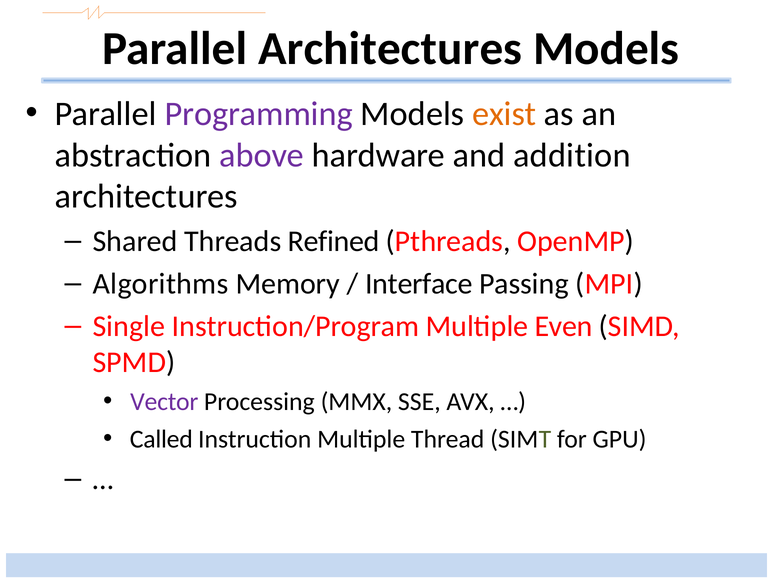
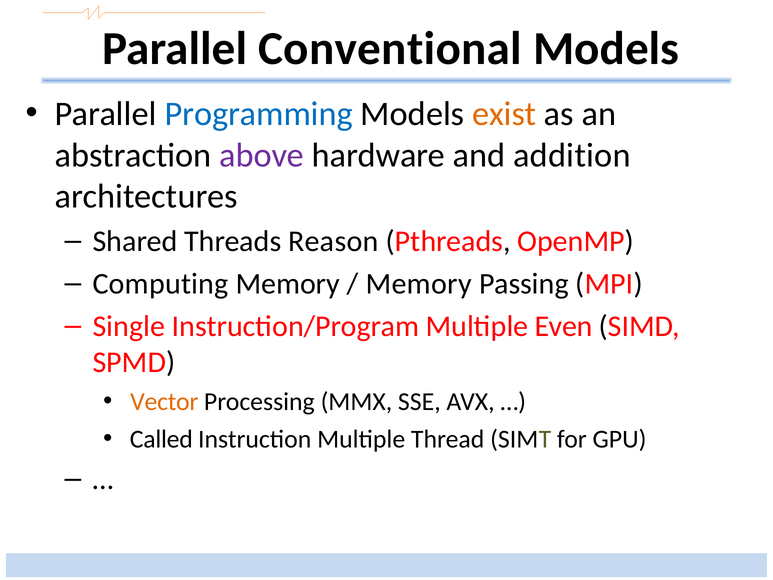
Parallel Architectures: Architectures -> Conventional (390, 49)
Programming colour: purple -> blue (259, 114)
Refined: Refined -> Reason (333, 241)
Algorithms: Algorithms -> Computing (161, 284)
Interface: Interface -> Memory (419, 284)
Vector colour: purple -> orange (164, 402)
